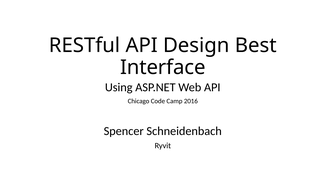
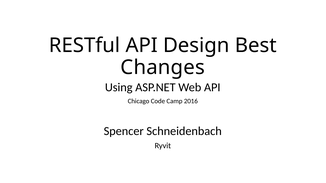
Interface: Interface -> Changes (163, 67)
